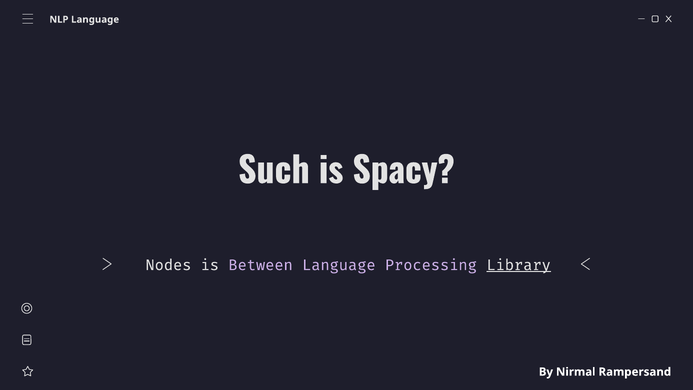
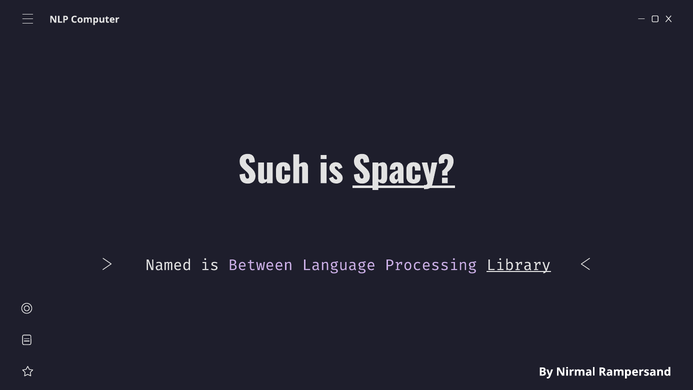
NLP Language: Language -> Computer (95, 19)
Spacy underline: none -> present (404, 171)
Nodes: Nodes -> Named (168, 265)
